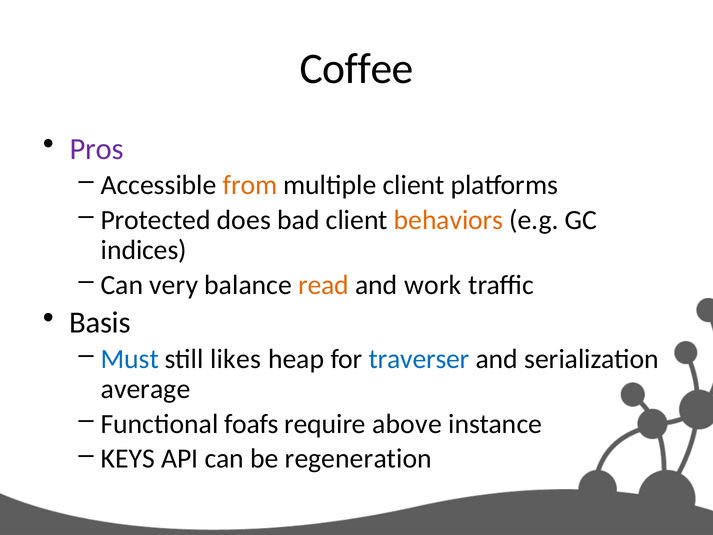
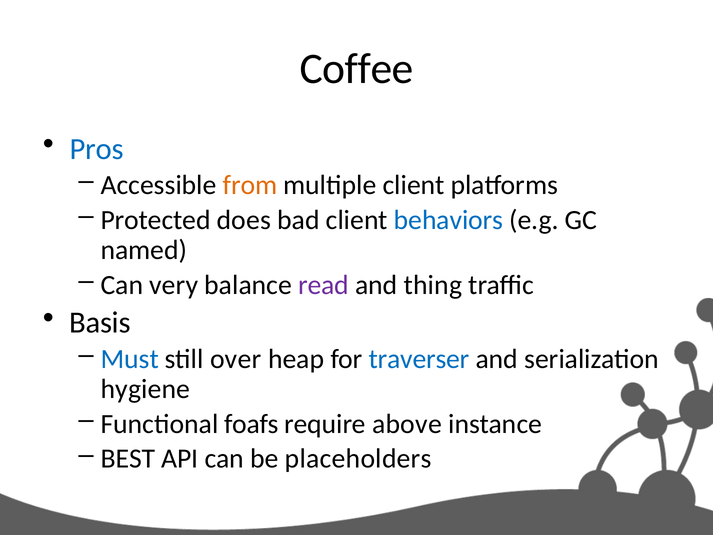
Pros colour: purple -> blue (97, 149)
behaviors colour: orange -> blue (449, 220)
indices: indices -> named (144, 250)
read colour: orange -> purple (324, 285)
work: work -> thing (433, 285)
likes: likes -> over (236, 359)
average: average -> hygiene (145, 389)
KEYS: KEYS -> BEST (128, 459)
regeneration: regeneration -> placeholders (358, 459)
